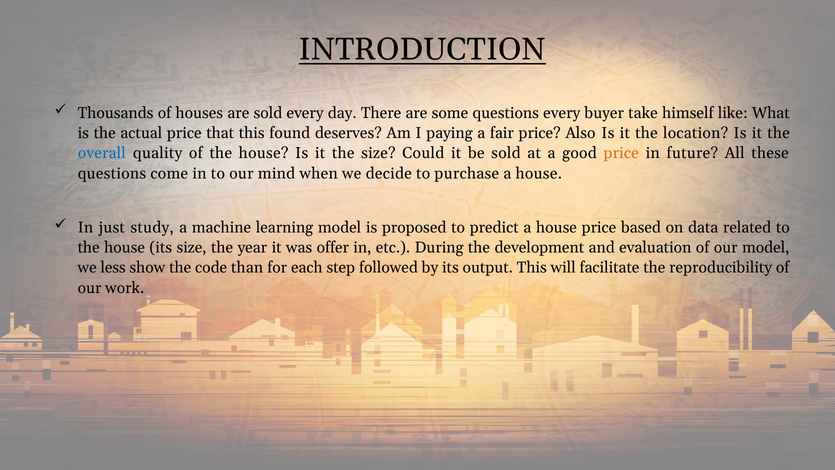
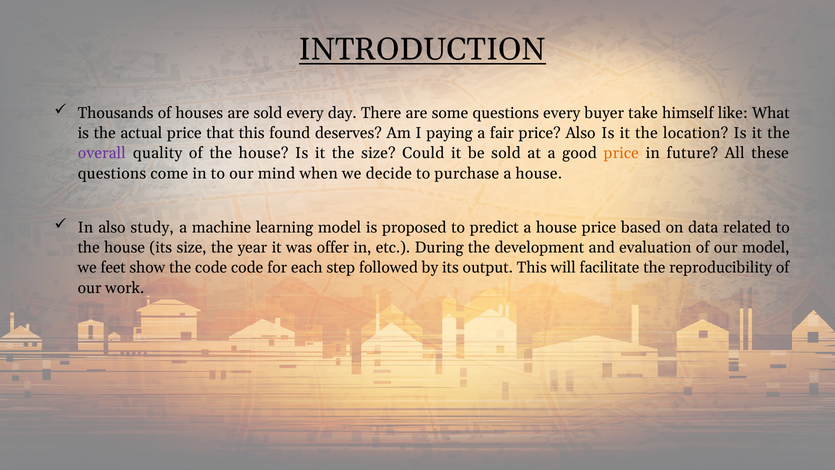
overall colour: blue -> purple (102, 153)
In just: just -> also (112, 227)
less: less -> feet (113, 268)
code than: than -> code (247, 268)
